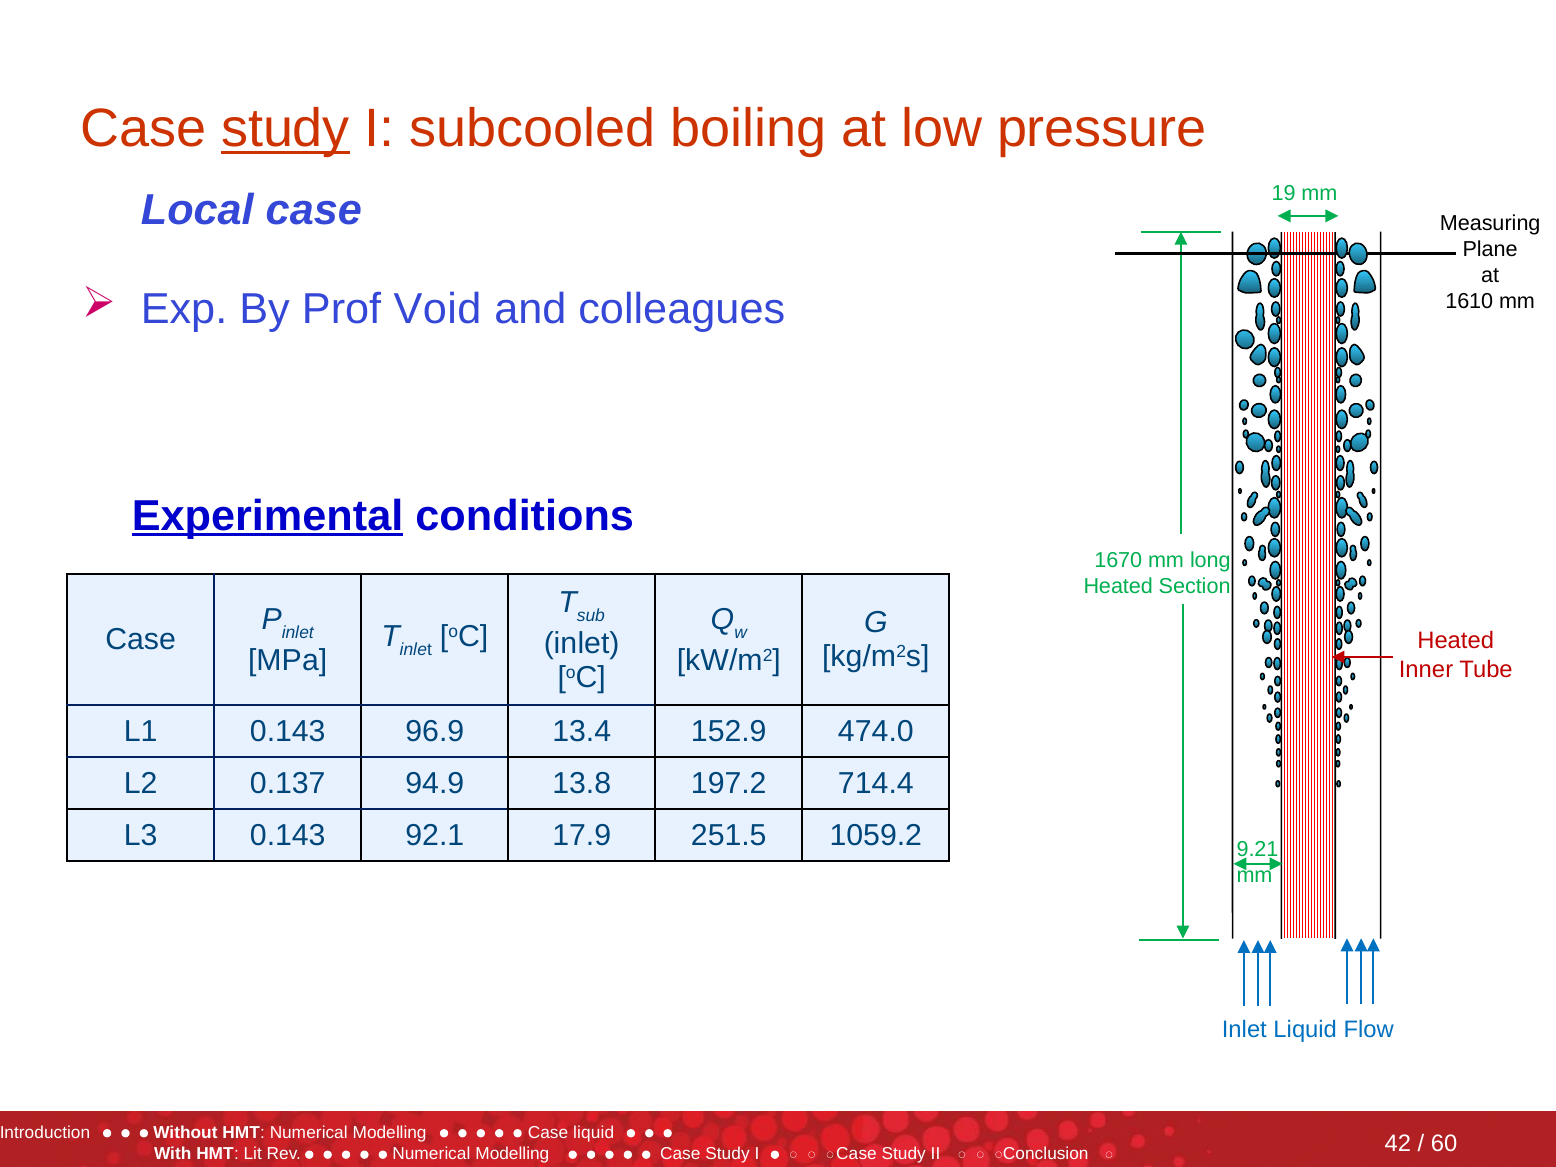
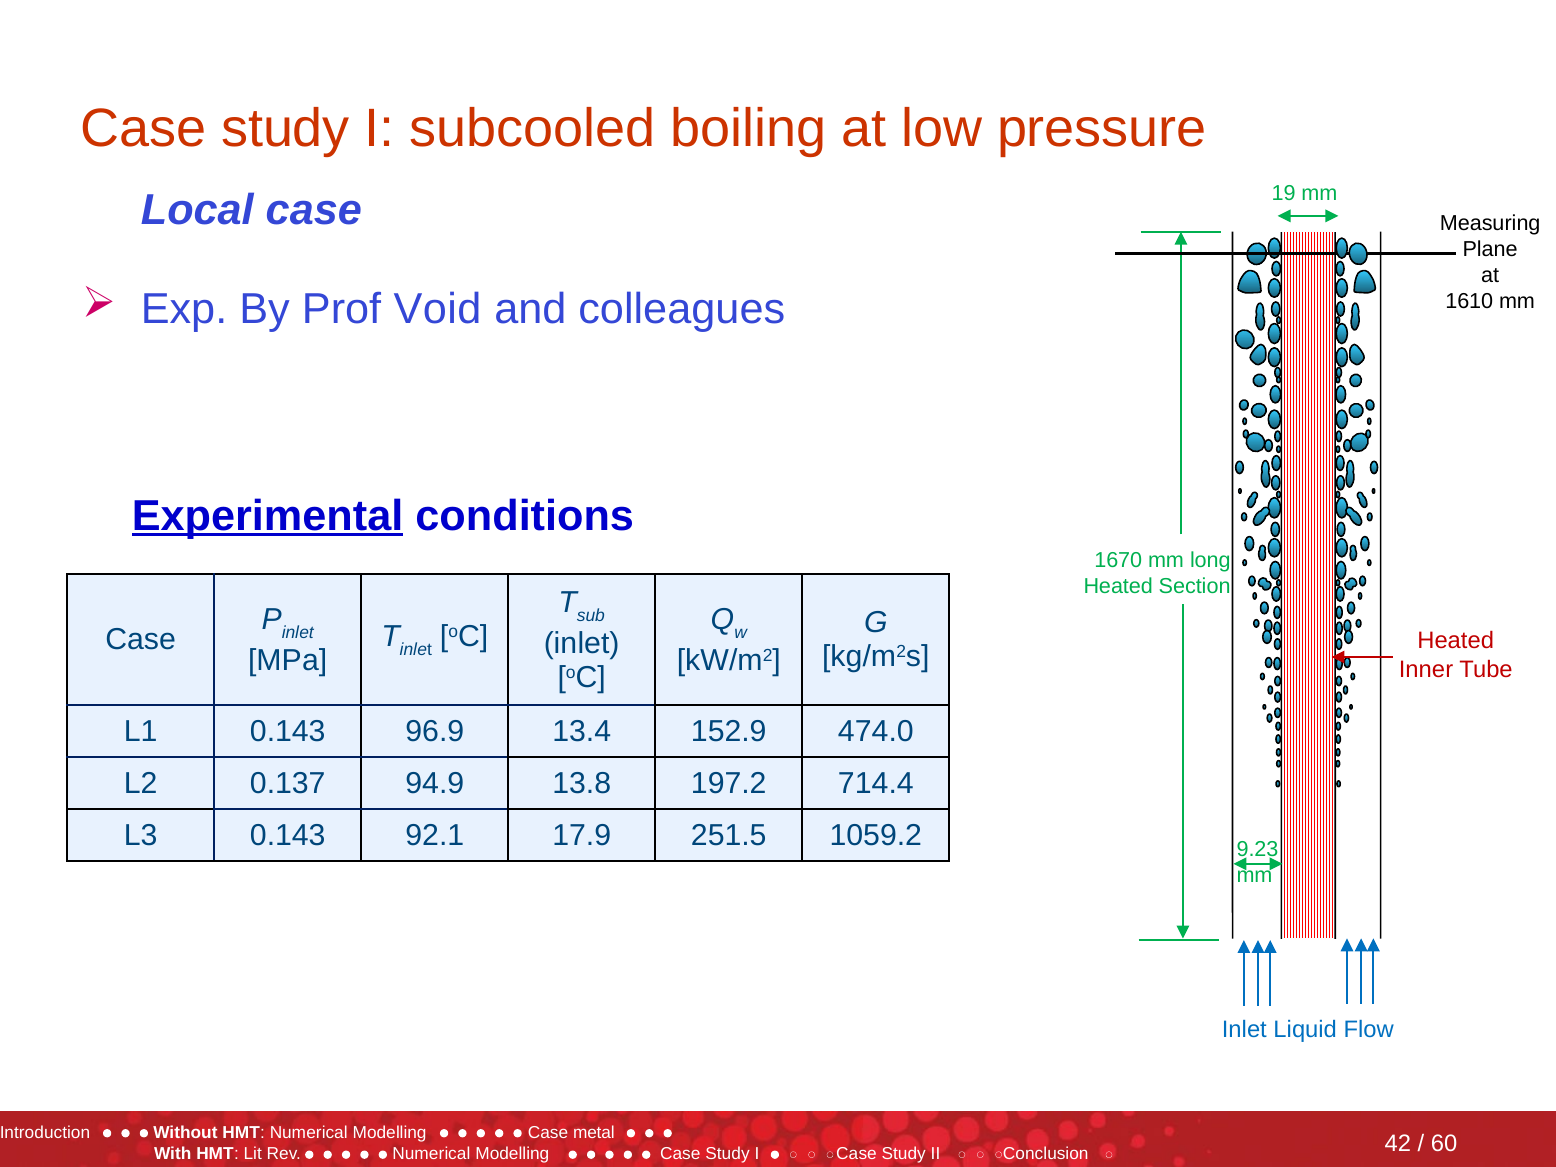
study underline: present -> none (286, 129)
9.21: 9.21 -> 9.23 (1257, 849)
Case liquid: liquid -> metal (594, 1133)
